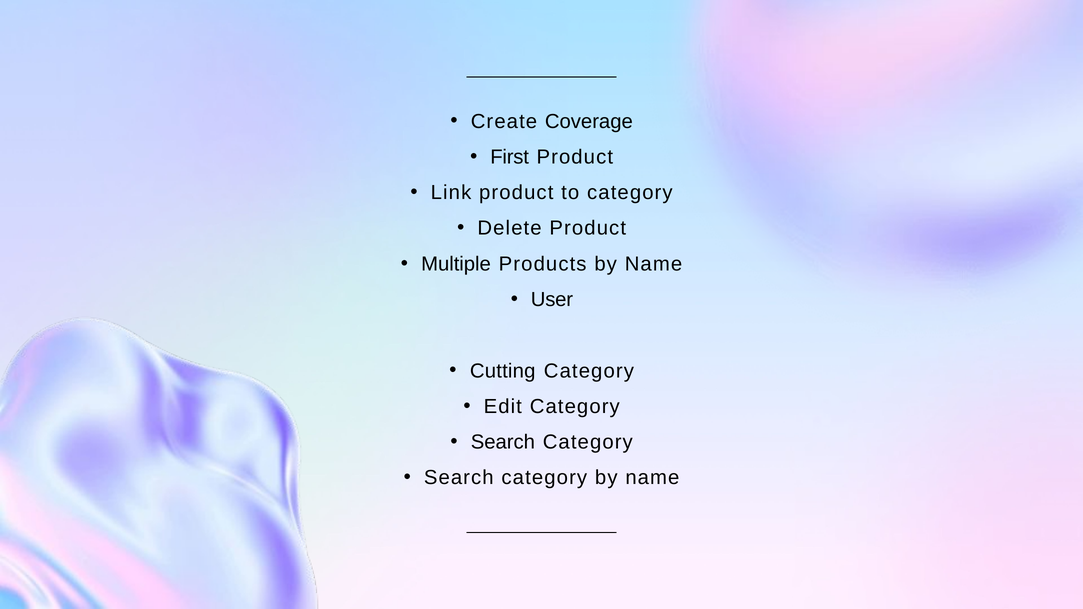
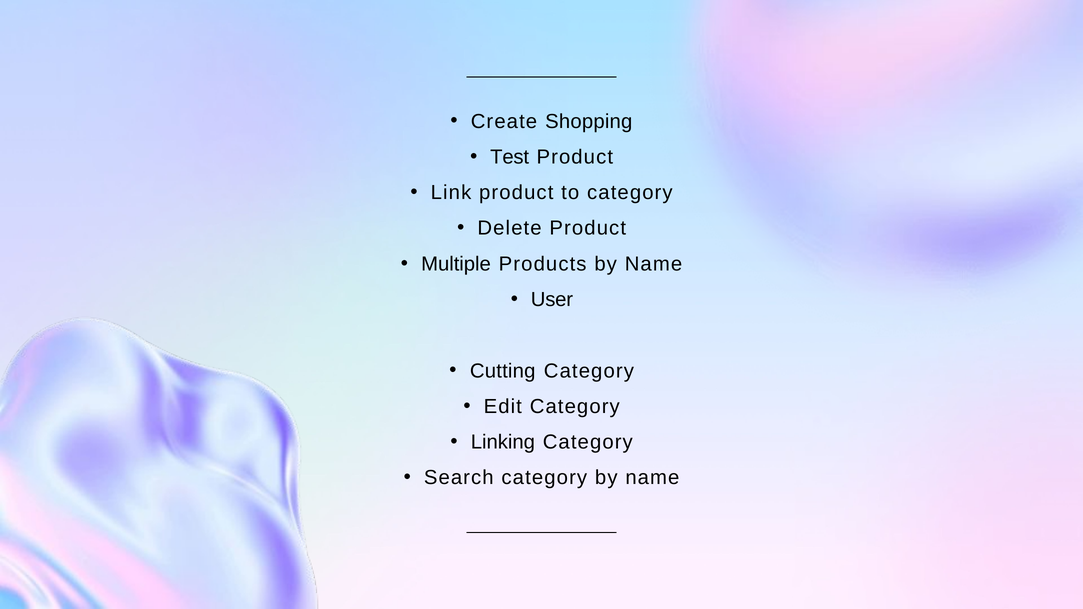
Coverage: Coverage -> Shopping (589, 121)
First: First -> Test (510, 157)
Search: Search -> Linking (503, 442)
